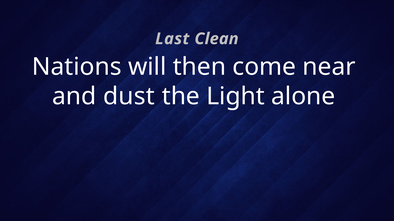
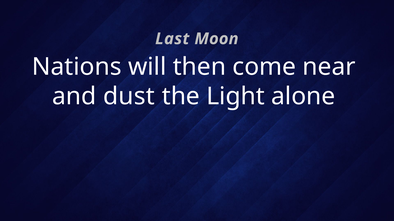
Clean: Clean -> Moon (216, 39)
